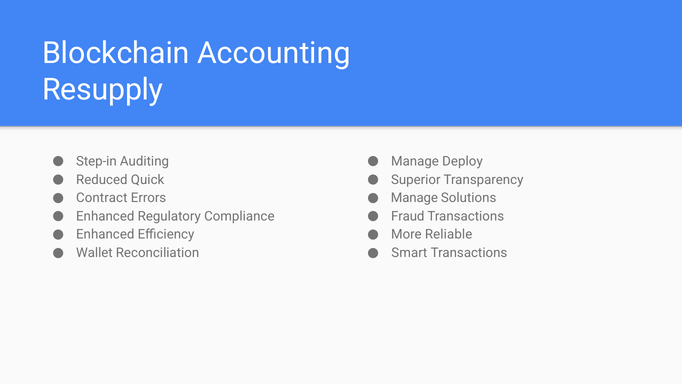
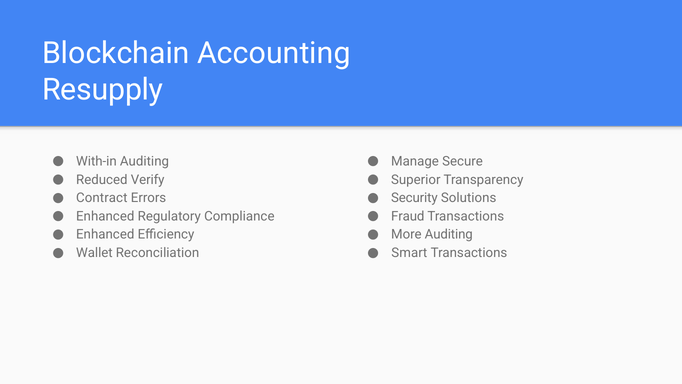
Step-in: Step-in -> With-in (96, 161)
Deploy: Deploy -> Secure (463, 161)
Quick: Quick -> Verify (148, 179)
Manage: Manage -> Security (414, 198)
More Reliable: Reliable -> Auditing (449, 234)
